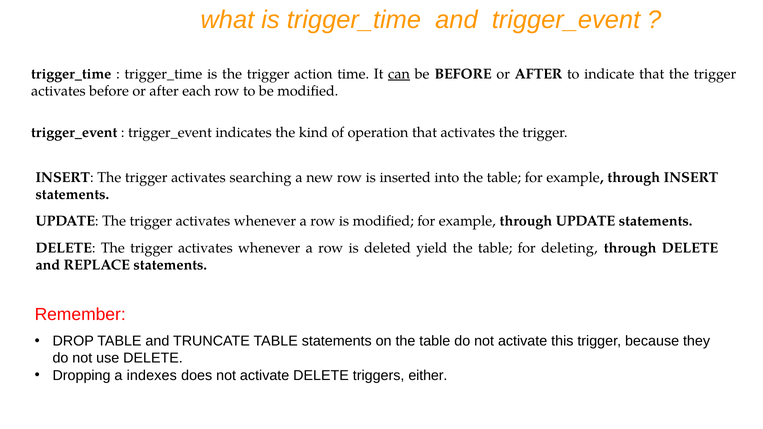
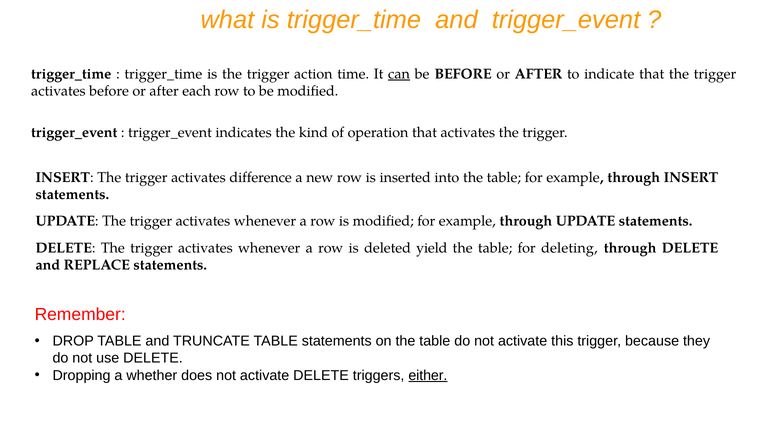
searching: searching -> difference (261, 177)
indexes: indexes -> whether (152, 376)
either underline: none -> present (428, 376)
